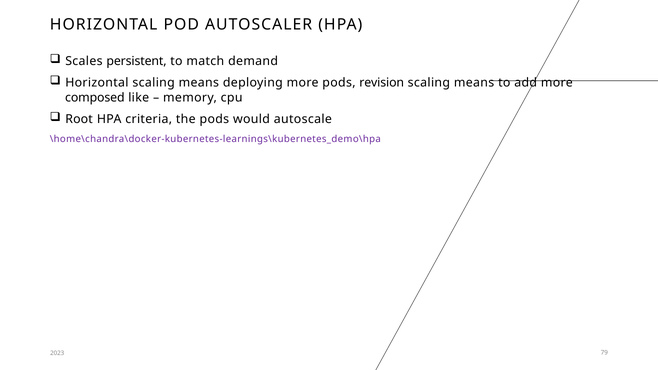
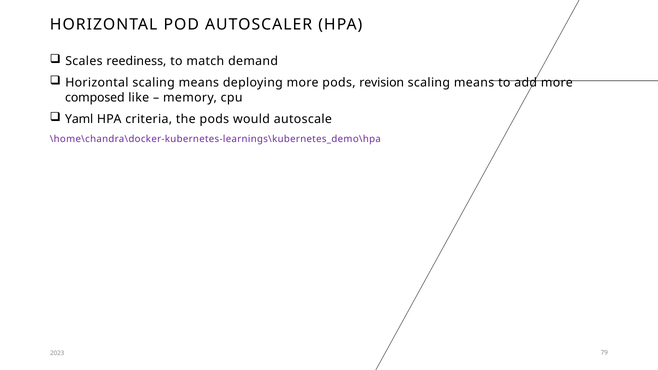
persistent: persistent -> reediness (136, 61)
Root: Root -> Yaml (79, 119)
